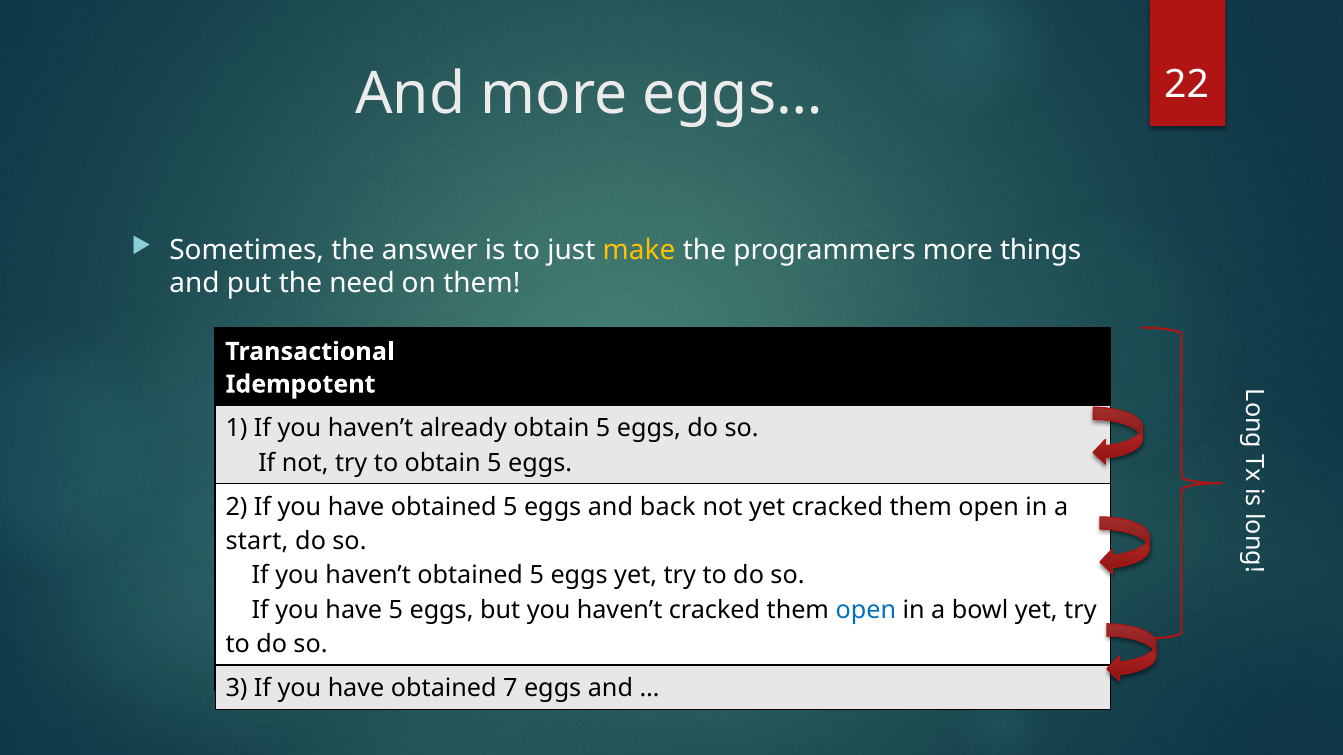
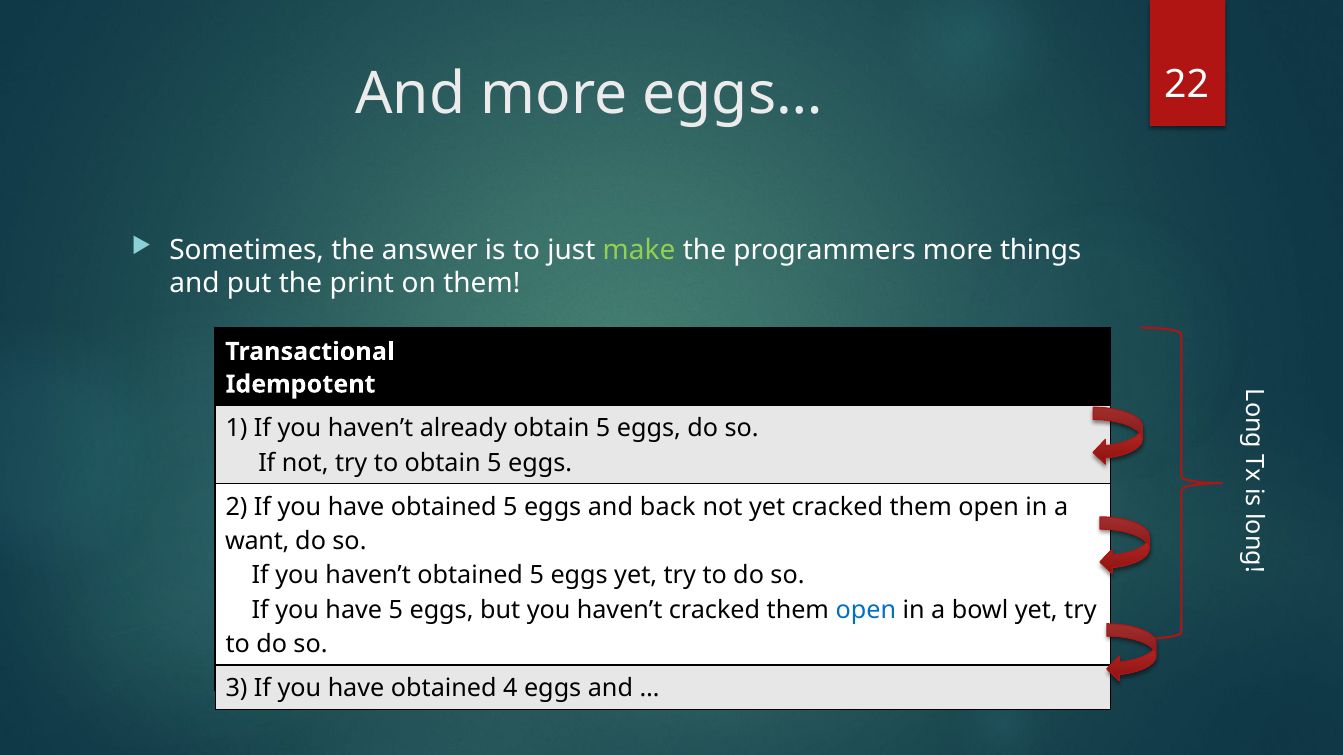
make colour: yellow -> light green (639, 250)
need: need -> print (362, 284)
start: start -> want (257, 542)
7: 7 -> 4 (510, 689)
